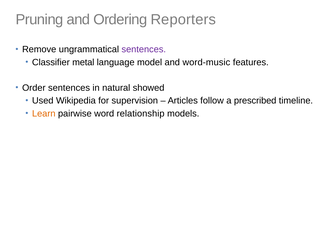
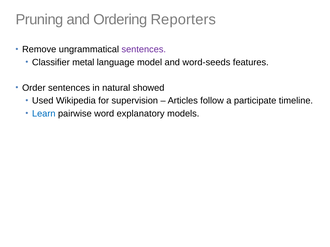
word-music: word-music -> word-seeds (206, 62)
prescribed: prescribed -> participate (255, 101)
Learn colour: orange -> blue (44, 114)
relationship: relationship -> explanatory (141, 114)
